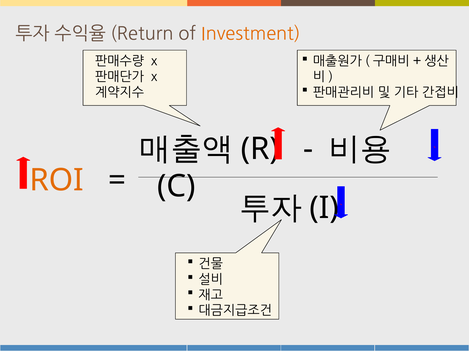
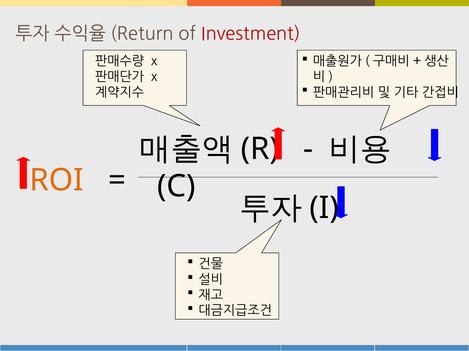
Investment colour: orange -> red (251, 34)
